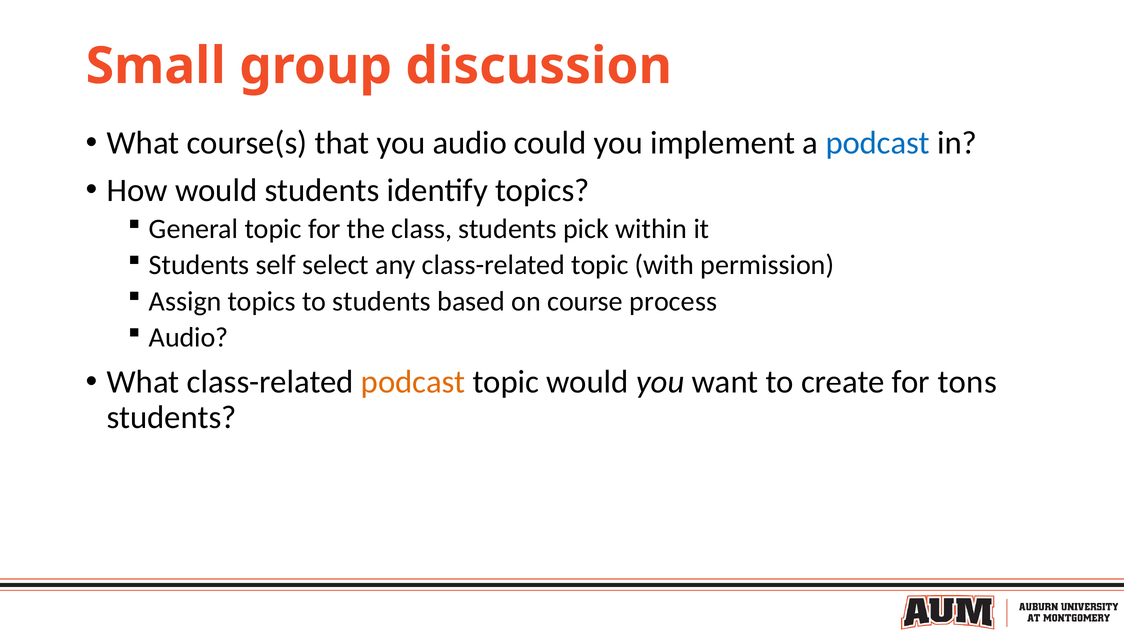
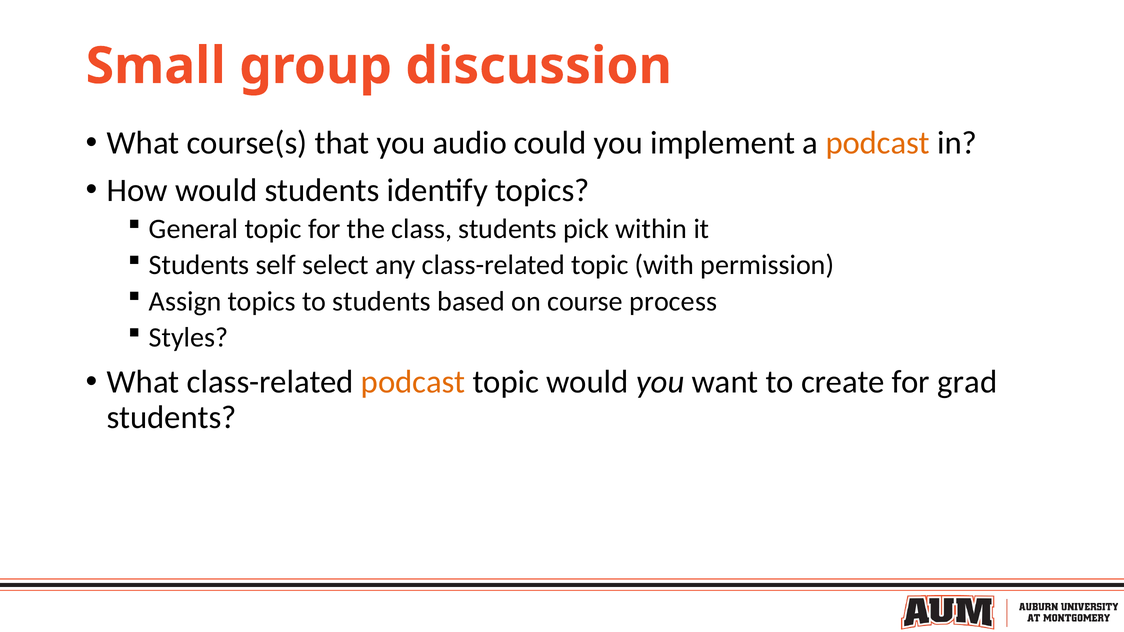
podcast colour: blue -> orange (878, 143)
Audio: Audio -> Styles (189, 338)
tons: tons -> grad (967, 382)
